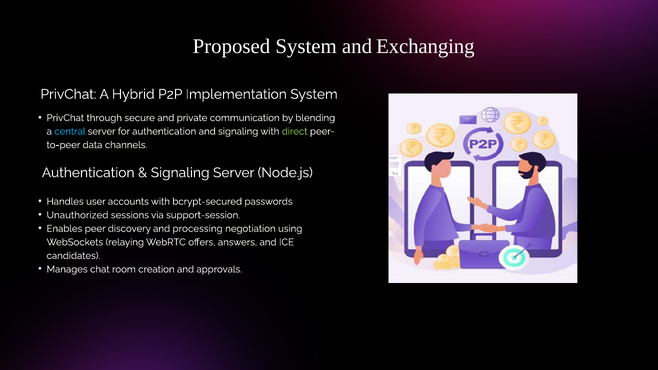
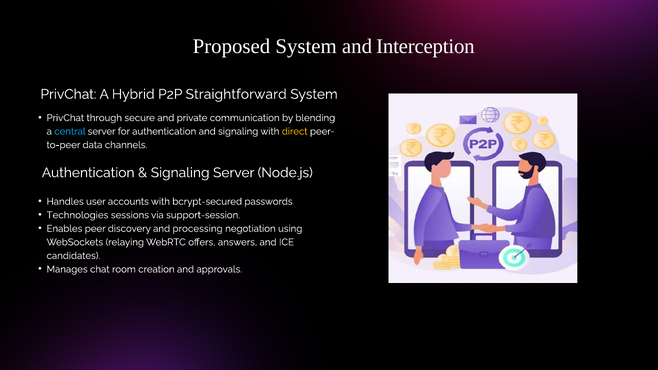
Exchanging: Exchanging -> Interception (425, 47)
Implementation: Implementation -> Straightforward (236, 94)
direct colour: light green -> yellow (295, 131)
Unauthorized: Unauthorized -> Technologies (77, 215)
